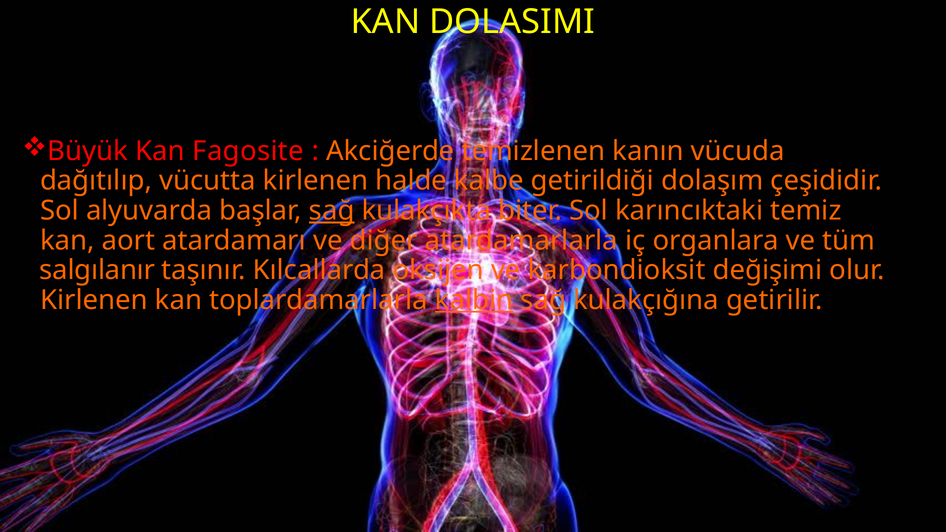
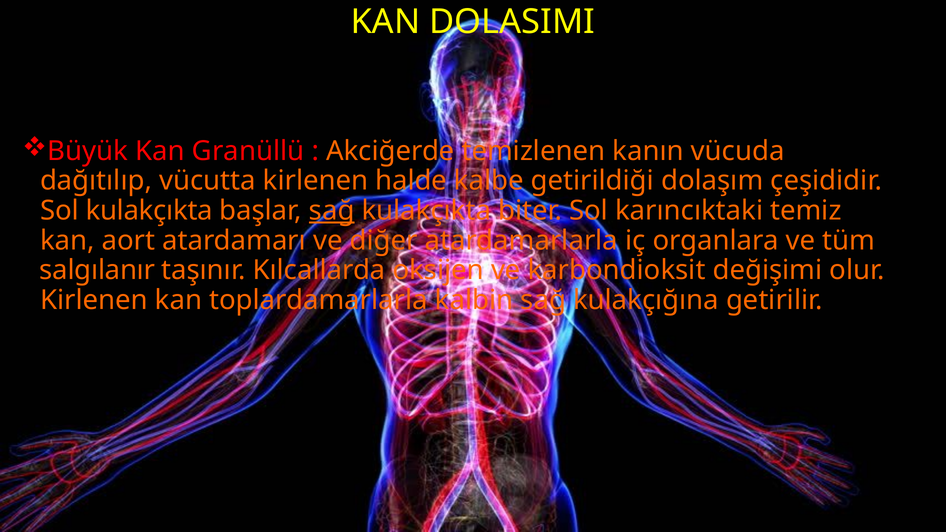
Fagosite: Fagosite -> Granüllü (248, 151)
Sol alyuvarda: alyuvarda -> kulakçıkta (149, 211)
kalbin underline: present -> none (474, 300)
